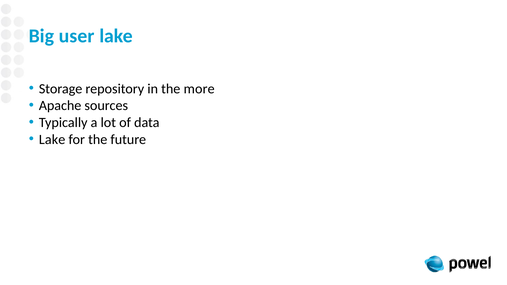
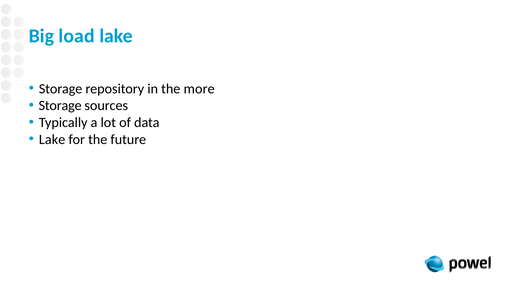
user: user -> load (77, 36)
Apache: Apache -> Storage (60, 106)
